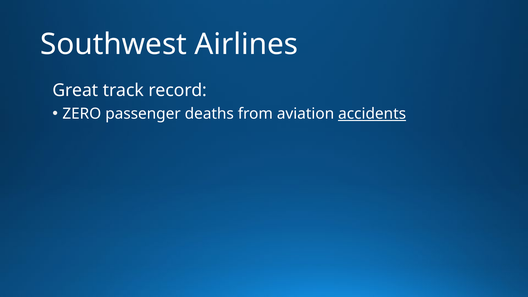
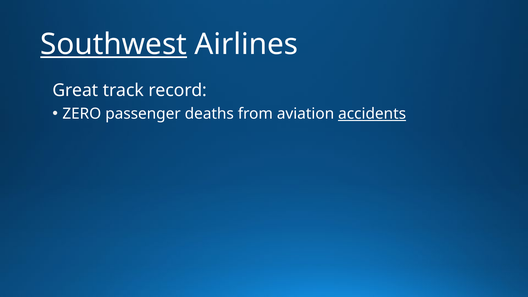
Southwest underline: none -> present (114, 44)
